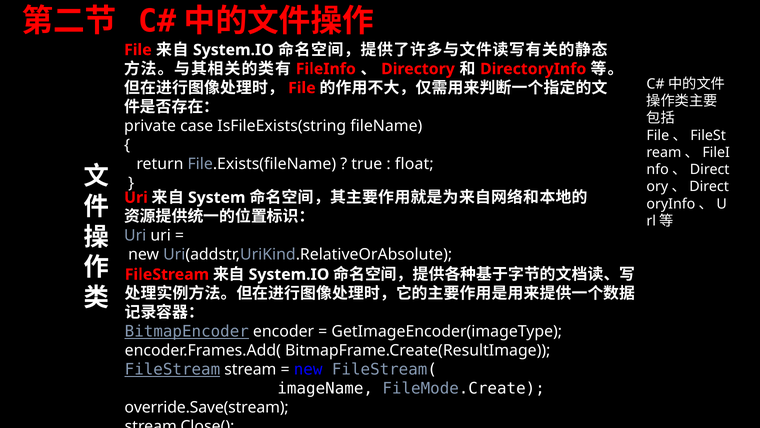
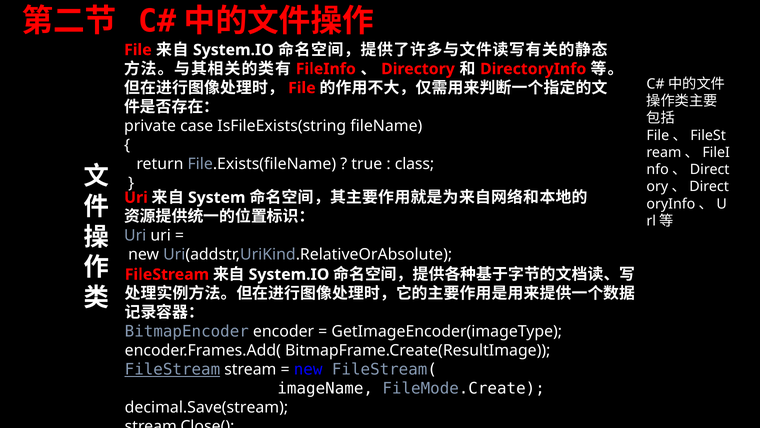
float: float -> class (414, 164)
BitmapEncoder underline: present -> none (187, 331)
override.Save(stream: override.Save(stream -> decimal.Save(stream (206, 407)
